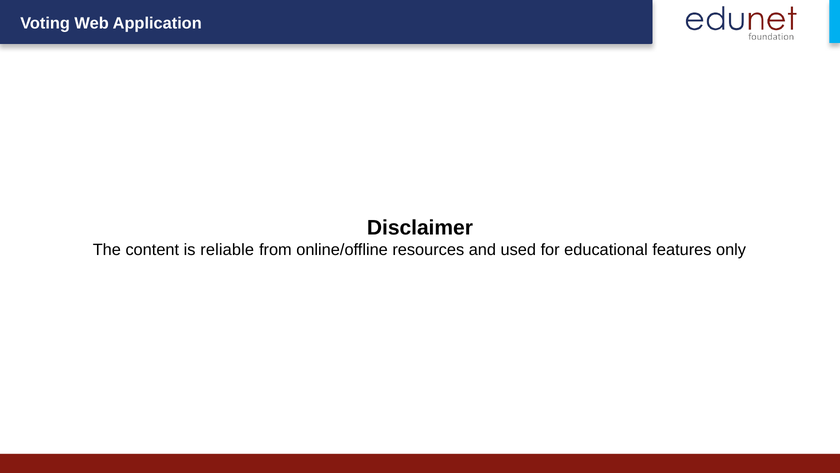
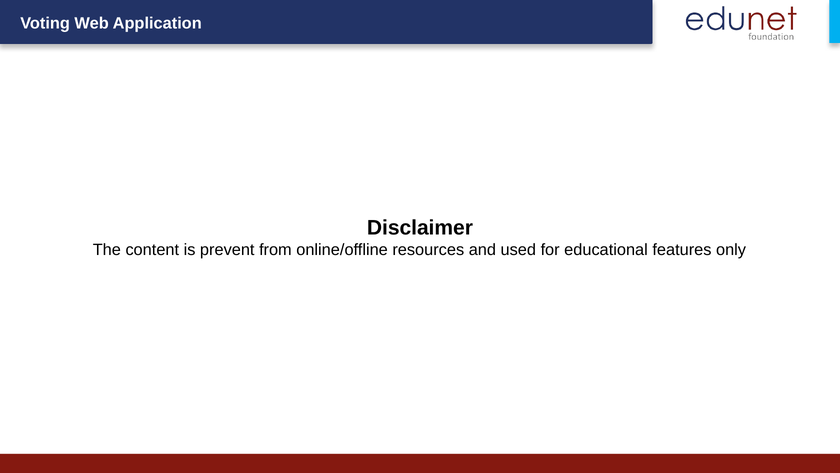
reliable: reliable -> prevent (227, 250)
